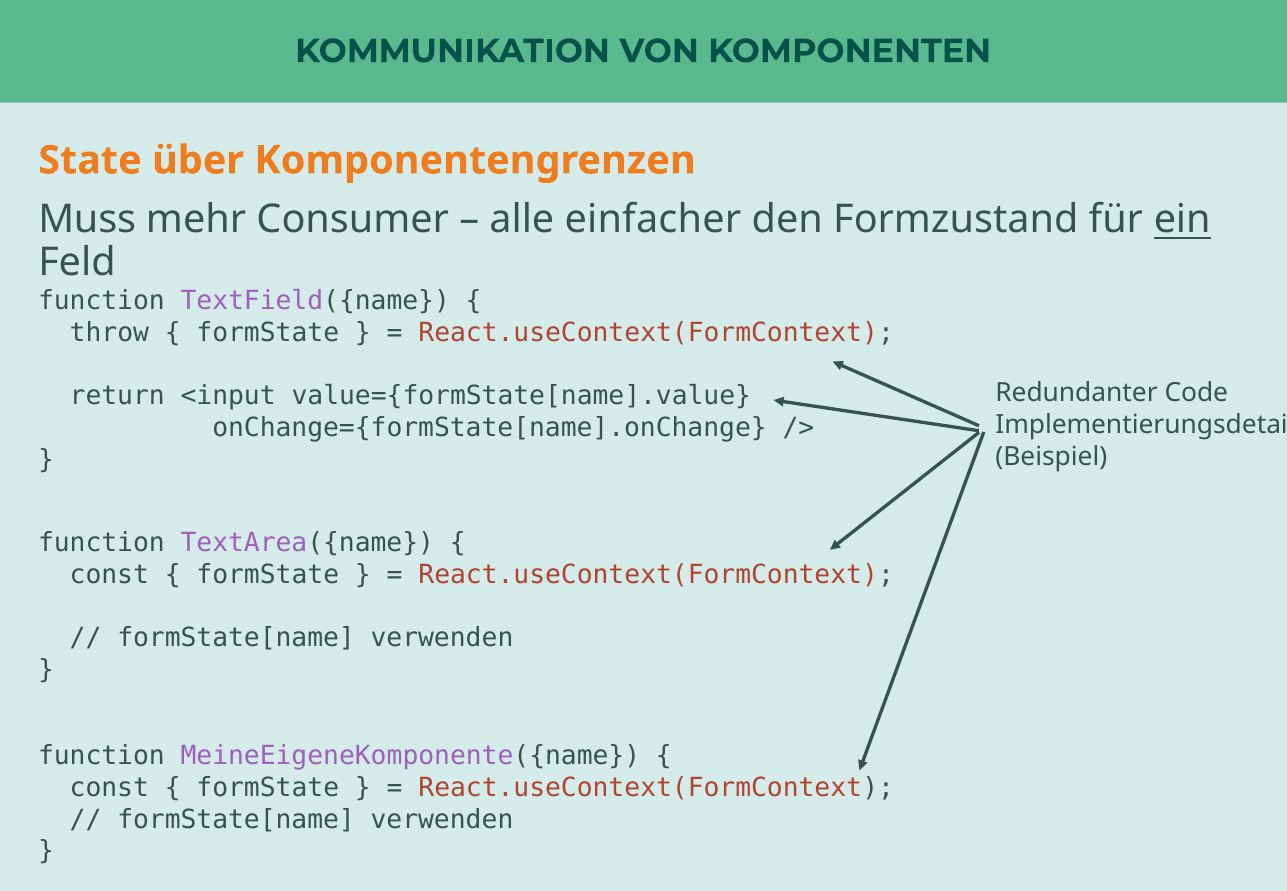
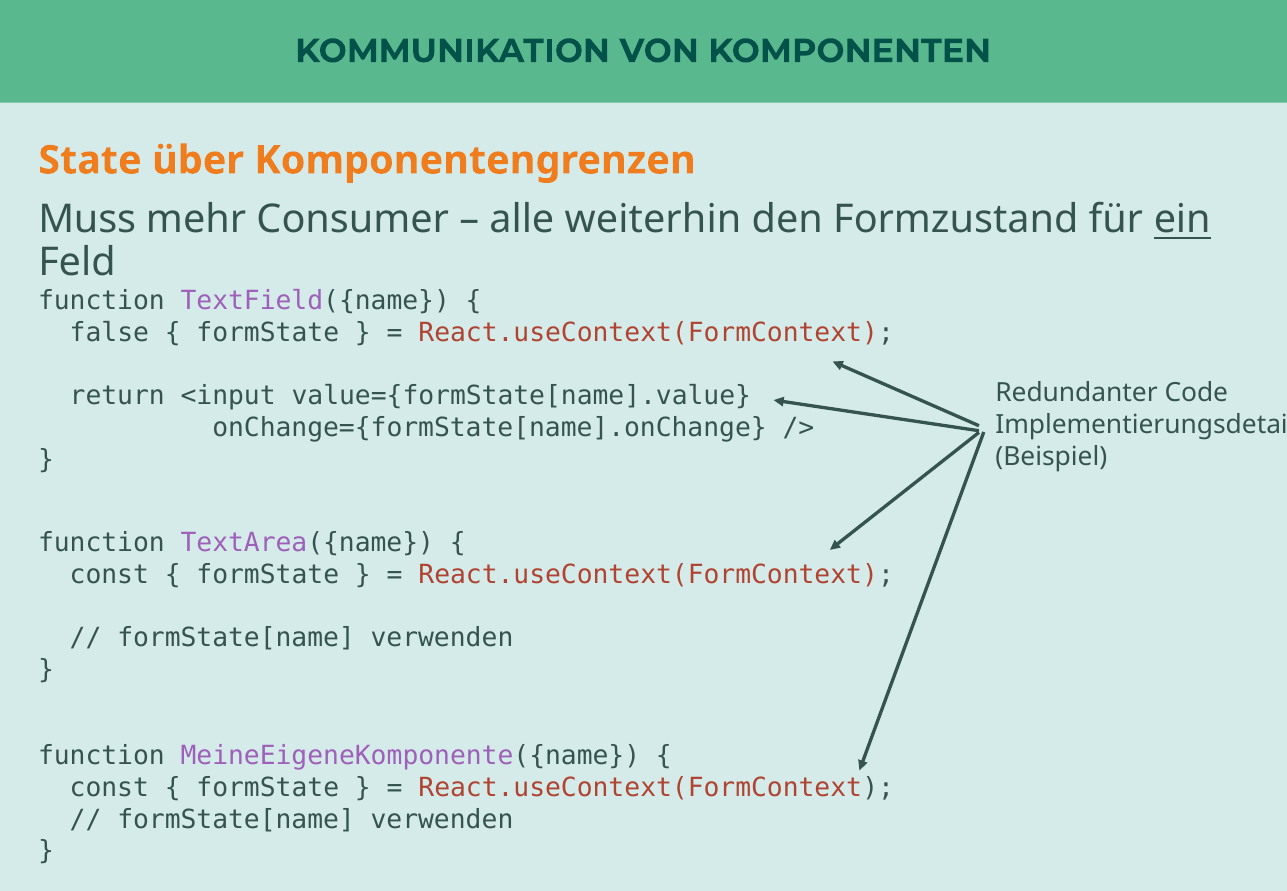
einfacher: einfacher -> weiterhin (653, 220)
throw: throw -> false (109, 333)
